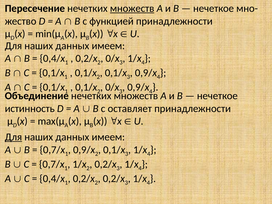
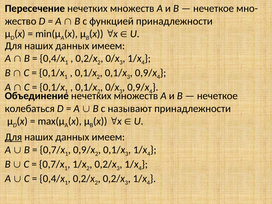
множеств underline: present -> none (132, 8)
истинность: истинность -> колебаться (30, 109)
оставляет: оставляет -> называют (130, 109)
